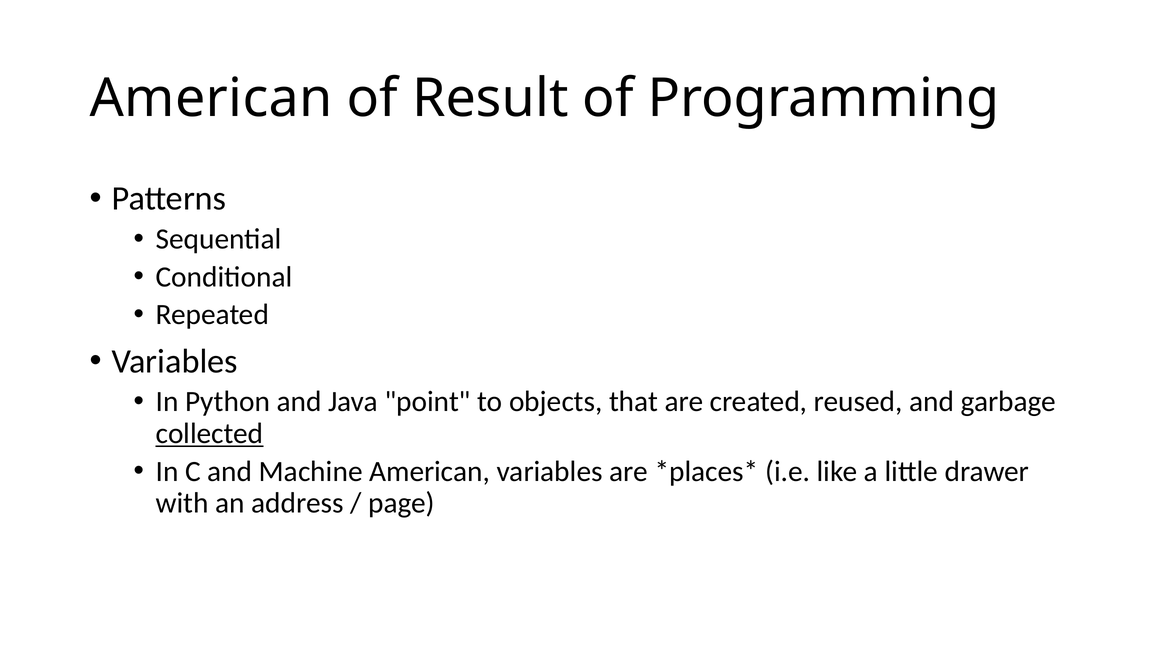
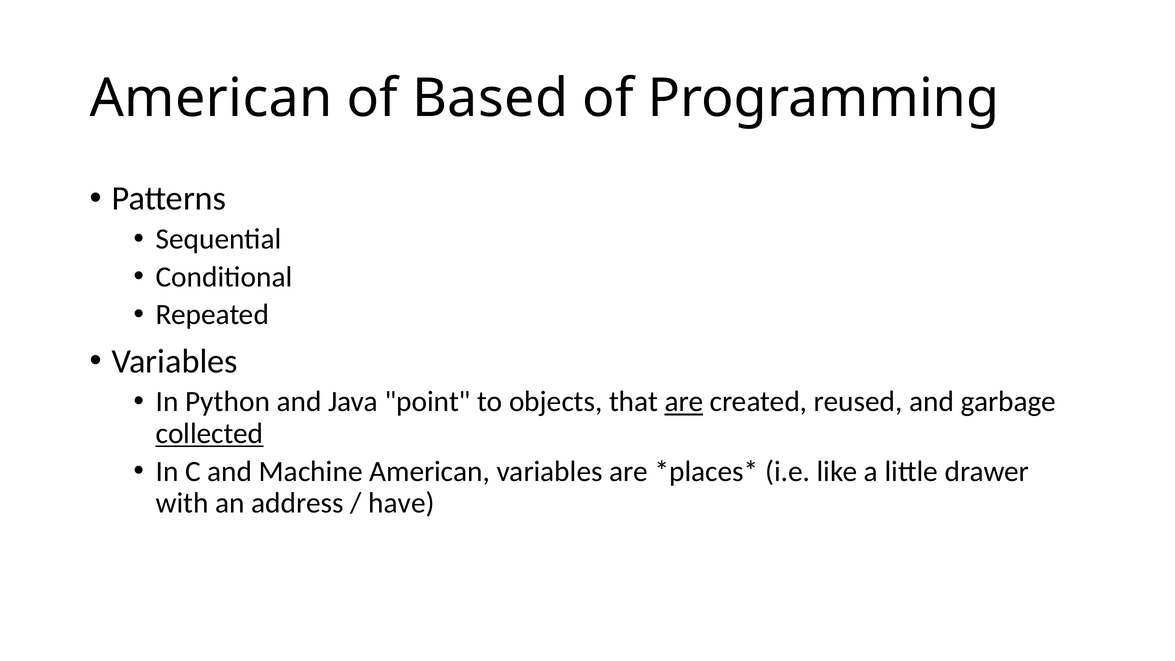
Result: Result -> Based (490, 99)
are underline: none -> present (684, 402)
page: page -> have (401, 503)
